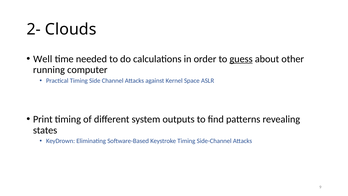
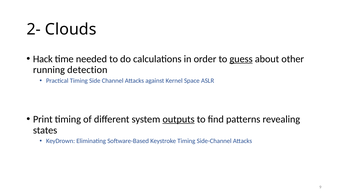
Well: Well -> Hack (43, 59)
computer: computer -> detection (87, 70)
outputs underline: none -> present (179, 119)
